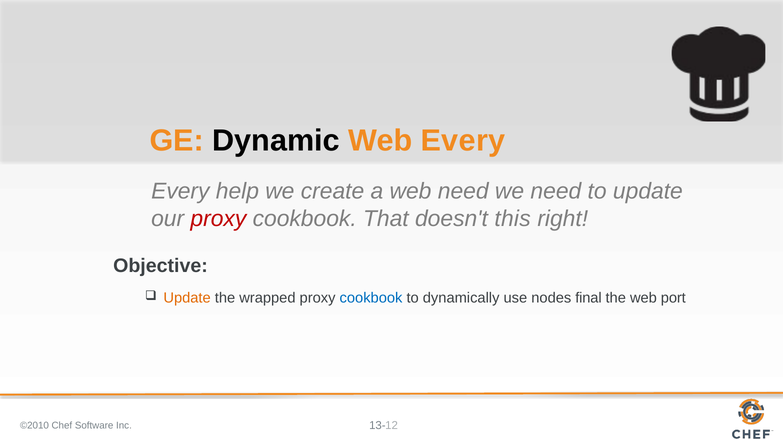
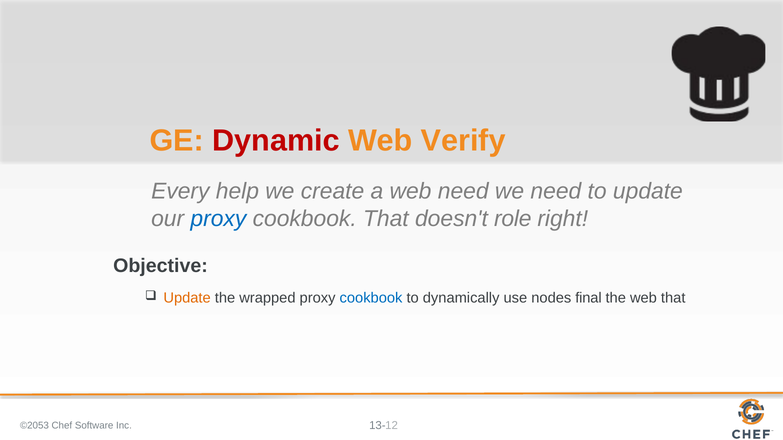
Dynamic colour: black -> red (276, 141)
Web Every: Every -> Verify (463, 141)
proxy colour: red -> blue (218, 219)
this: this -> role (513, 219)
web port: port -> that (673, 298)
©2010: ©2010 -> ©2053 (34, 426)
